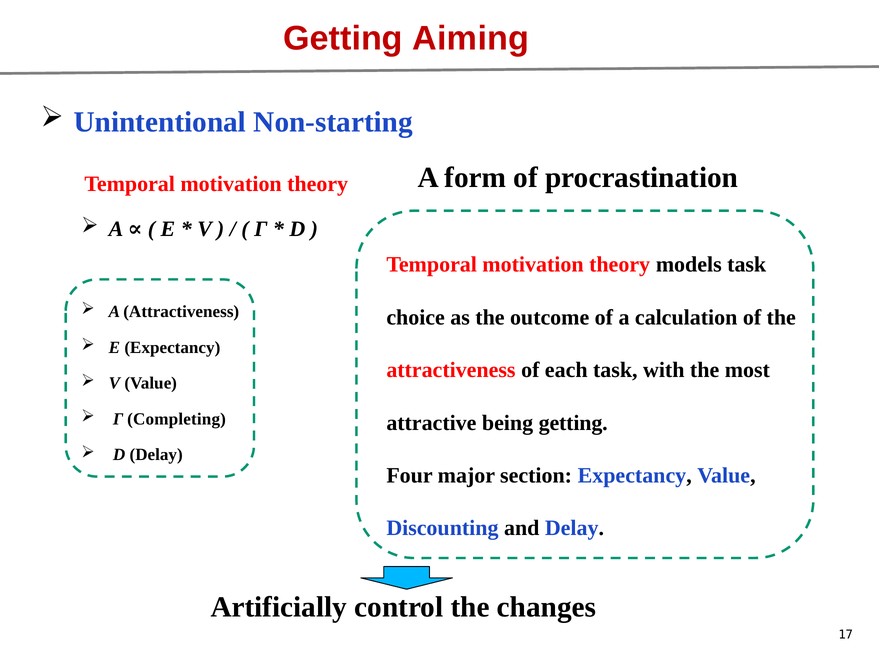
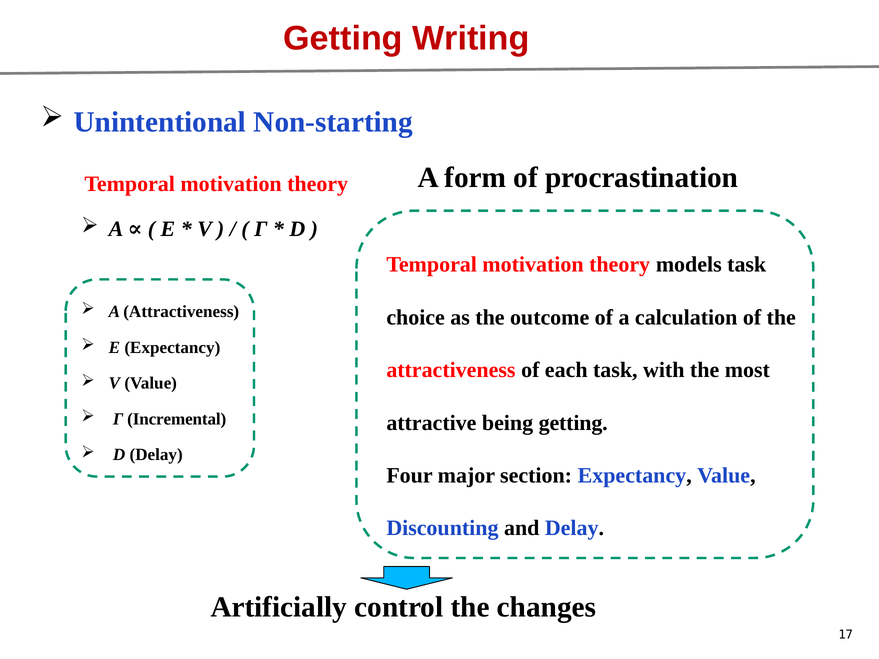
Aiming: Aiming -> Writing (471, 39)
Completing: Completing -> Incremental (177, 419)
